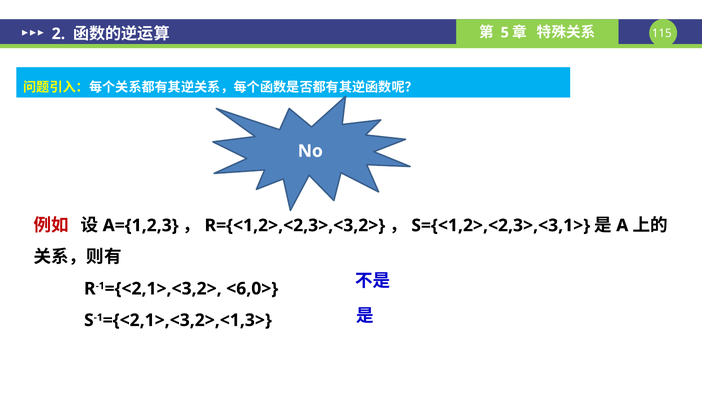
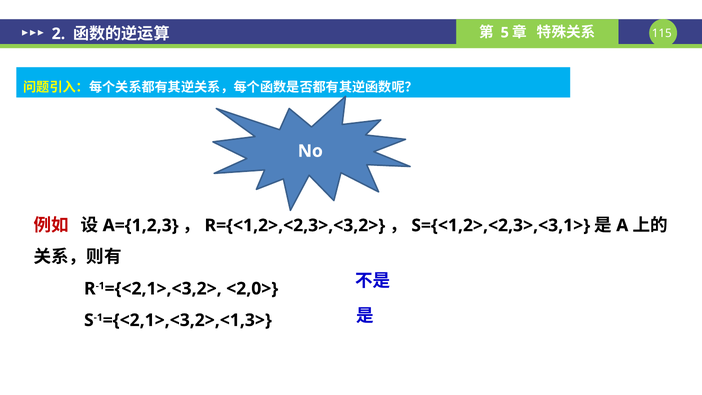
<6,0>: <6,0> -> <2,0> (252, 288)
